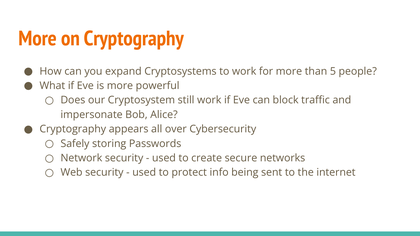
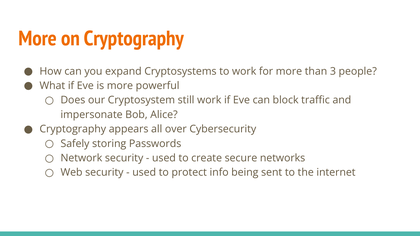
5: 5 -> 3 (333, 71)
